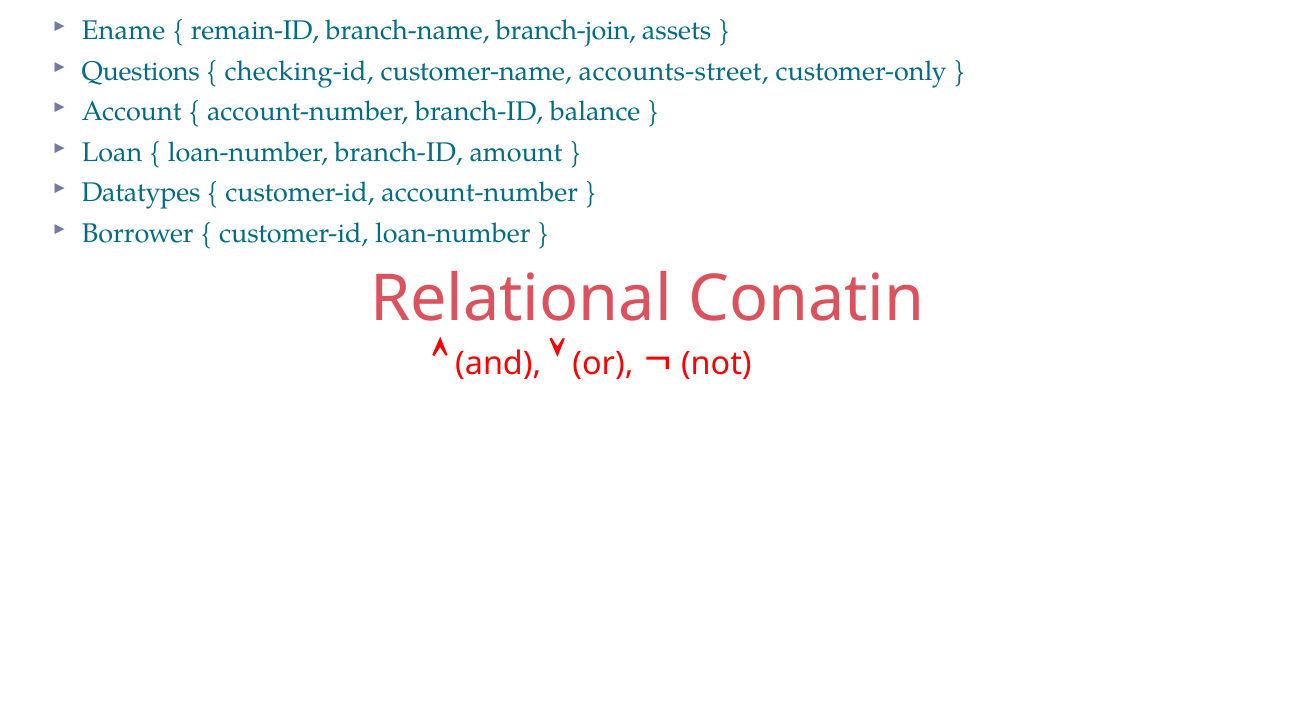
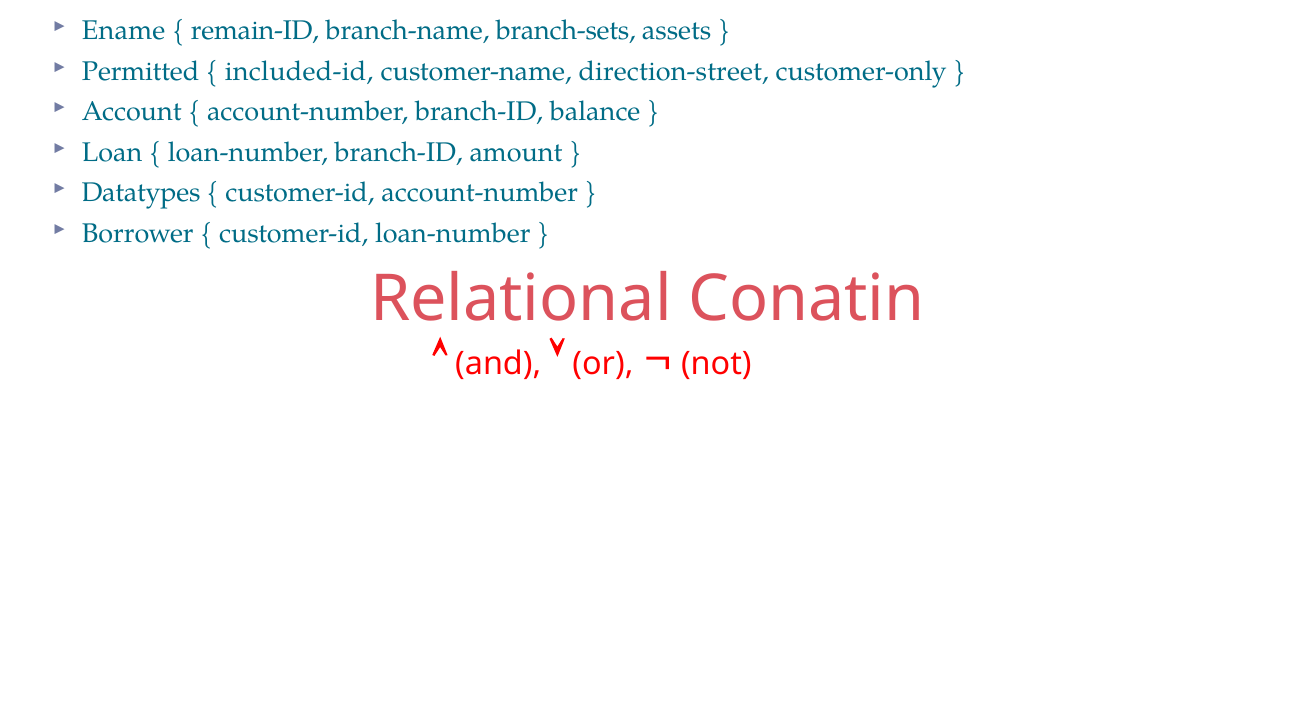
branch-join: branch-join -> branch-sets (566, 31)
Questions: Questions -> Permitted (141, 71)
checking-id: checking-id -> included-id (299, 71)
accounts-street: accounts-street -> direction-street (674, 71)
